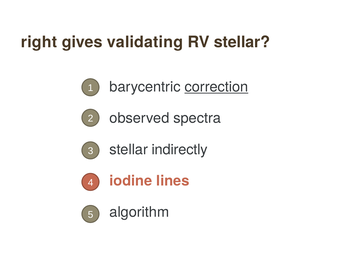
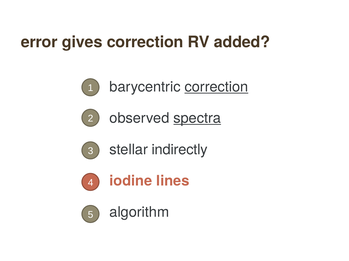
right: right -> error (39, 42)
gives validating: validating -> correction (145, 42)
RV stellar: stellar -> added (242, 42)
spectra underline: none -> present (197, 118)
